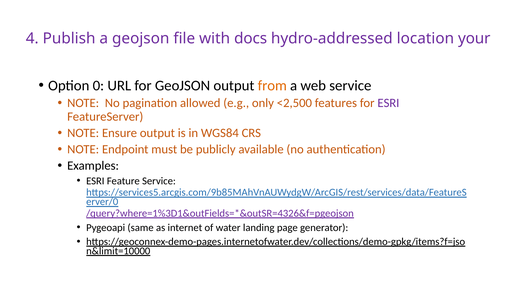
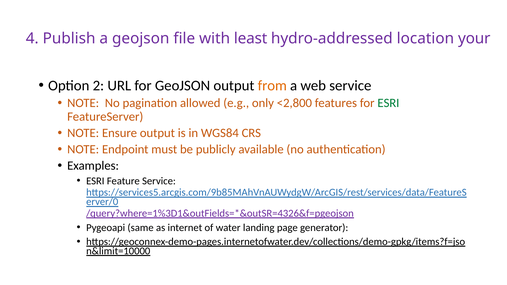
docs: docs -> least (251, 38)
0: 0 -> 2 (98, 86)
<2,500: <2,500 -> <2,800 (294, 103)
ESRI colour: purple -> green (388, 103)
